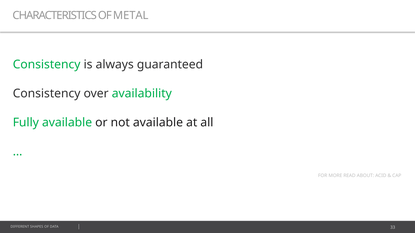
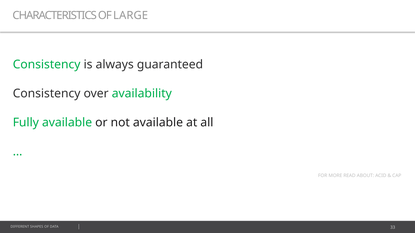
METAL: METAL -> LARGE (131, 15)
